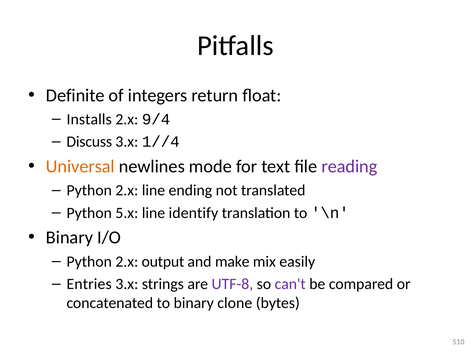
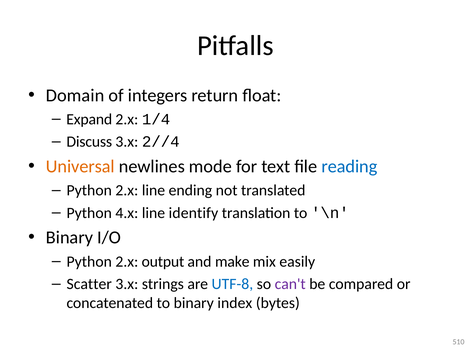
Definite: Definite -> Domain (75, 95)
Installs: Installs -> Expand (89, 119)
9/4: 9/4 -> 1/4 (156, 119)
1//4: 1//4 -> 2//4 (161, 142)
reading colour: purple -> blue (349, 167)
5.x: 5.x -> 4.x (127, 213)
Entries: Entries -> Scatter (89, 284)
UTF-8 colour: purple -> blue (232, 284)
clone: clone -> index (235, 303)
